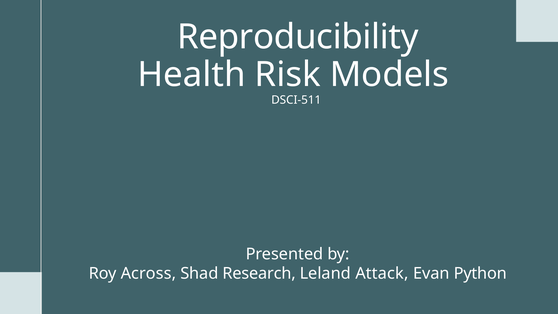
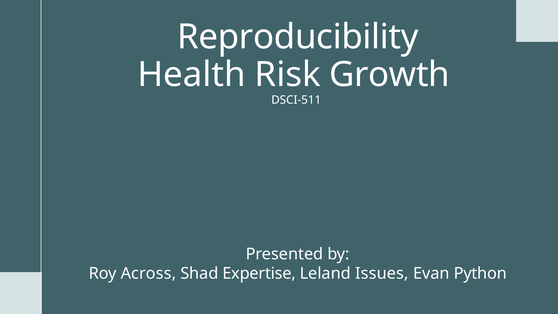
Models: Models -> Growth (389, 75)
Research: Research -> Expertise (259, 274)
Attack: Attack -> Issues (382, 274)
